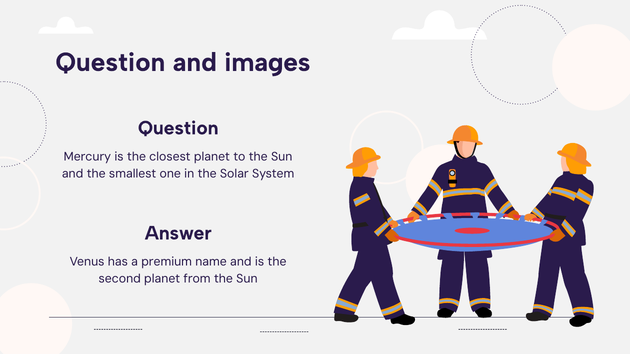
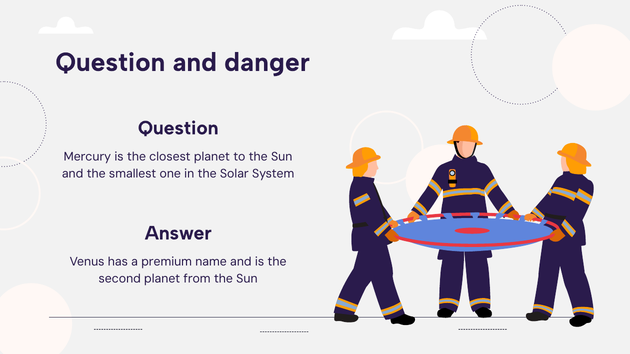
images: images -> danger (267, 62)
